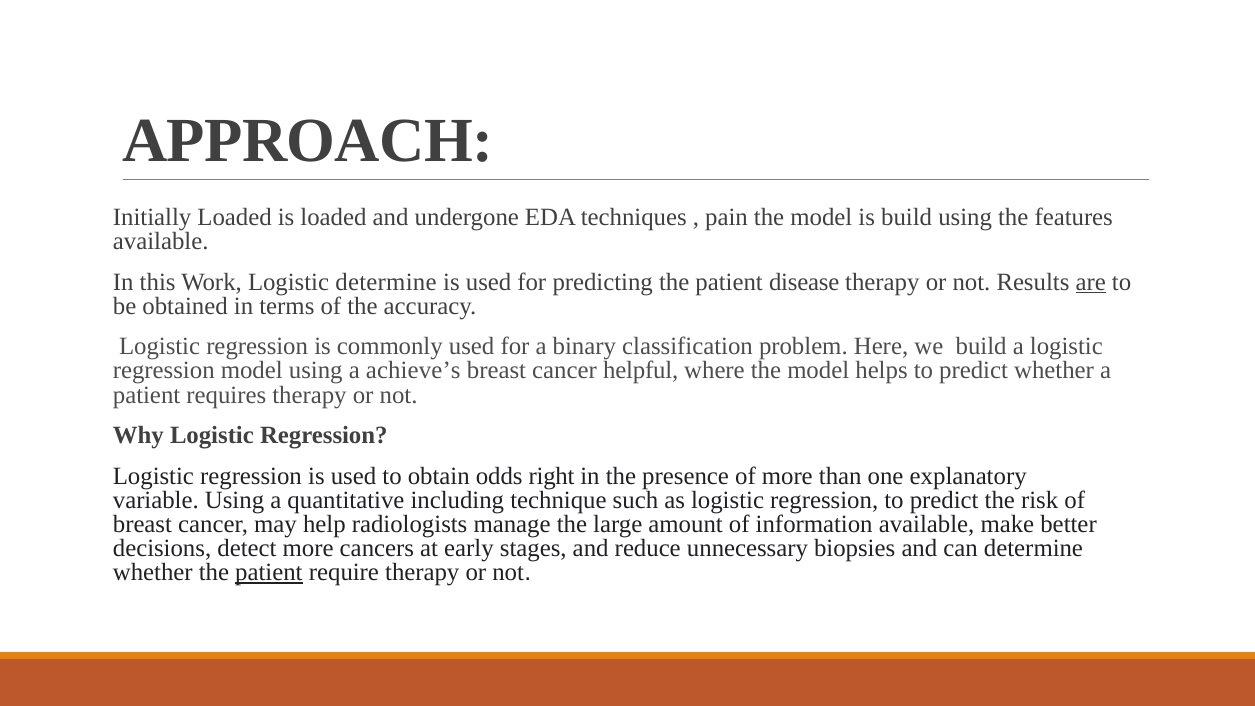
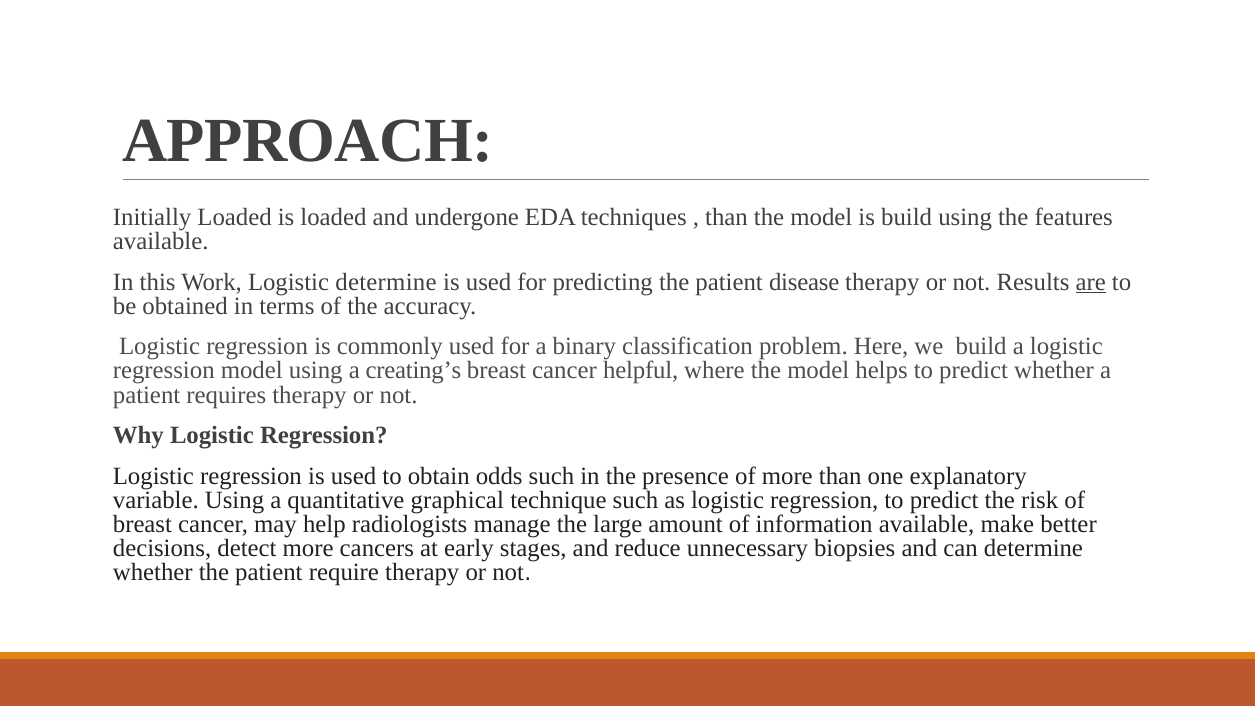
pain: pain -> than (727, 217)
achieve’s: achieve’s -> creating’s (413, 371)
odds right: right -> such (551, 476)
including: including -> graphical (457, 500)
patient underline: present -> none (269, 572)
